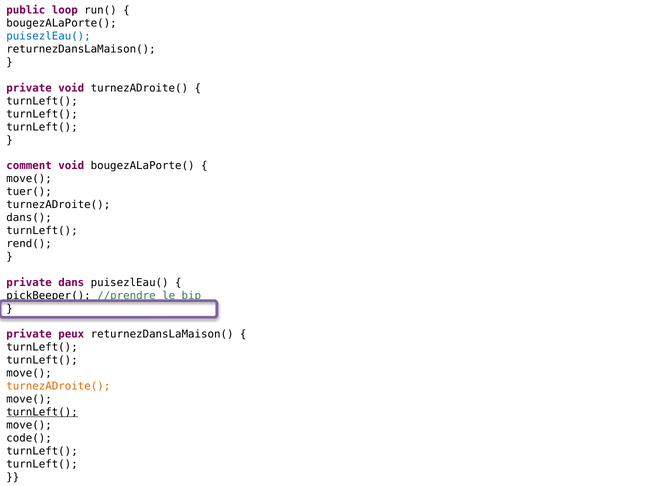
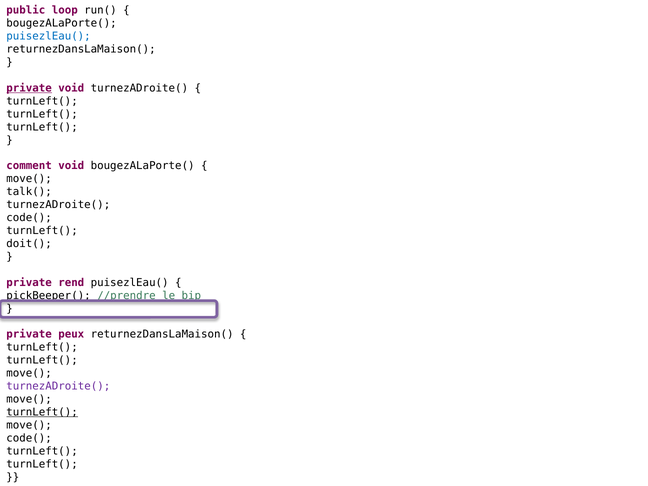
private underline: none -> present (29, 88)
tuer(: tuer( -> talk( (29, 192)
dans(: dans( -> code( (29, 218)
rend(: rend( -> doit( (29, 244)
dans: dans -> rend (71, 283)
turnezADroite( colour: orange -> purple (58, 386)
